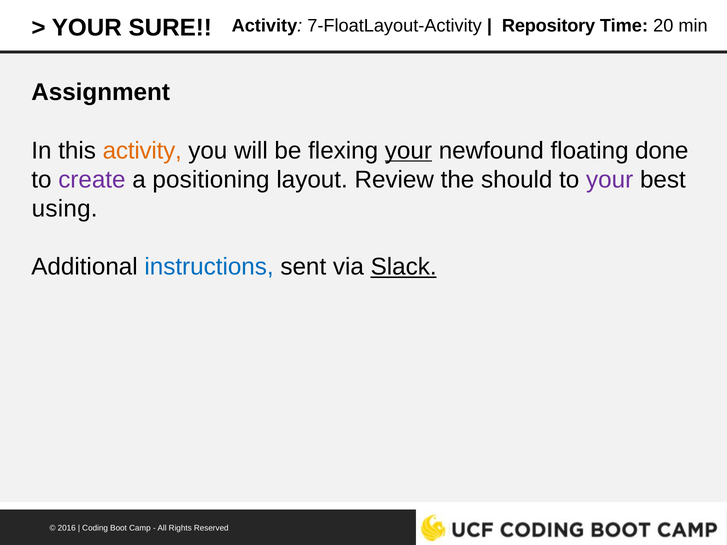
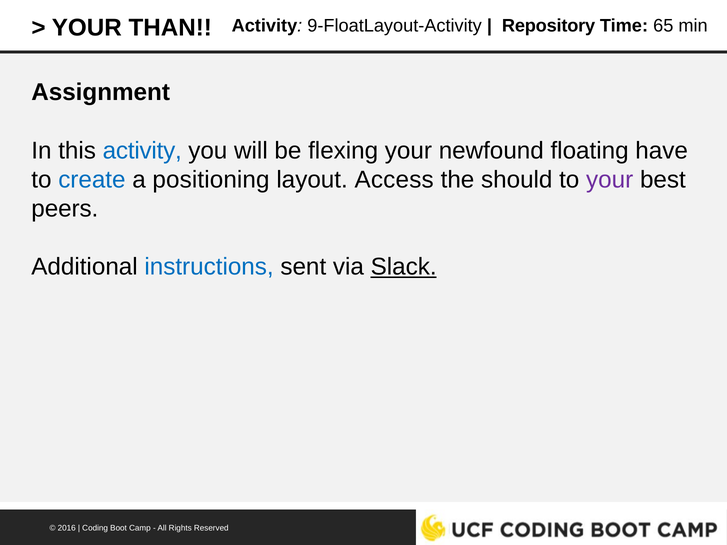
SURE: SURE -> THAN (170, 28)
7-FloatLayout-Activity: 7-FloatLayout-Activity -> 9-FloatLayout-Activity (395, 26)
20: 20 -> 65 (663, 26)
activity colour: orange -> blue (142, 151)
your underline: present -> none (408, 151)
done: done -> have (662, 151)
create colour: purple -> blue (92, 180)
Review: Review -> Access (394, 180)
using: using -> peers (65, 209)
